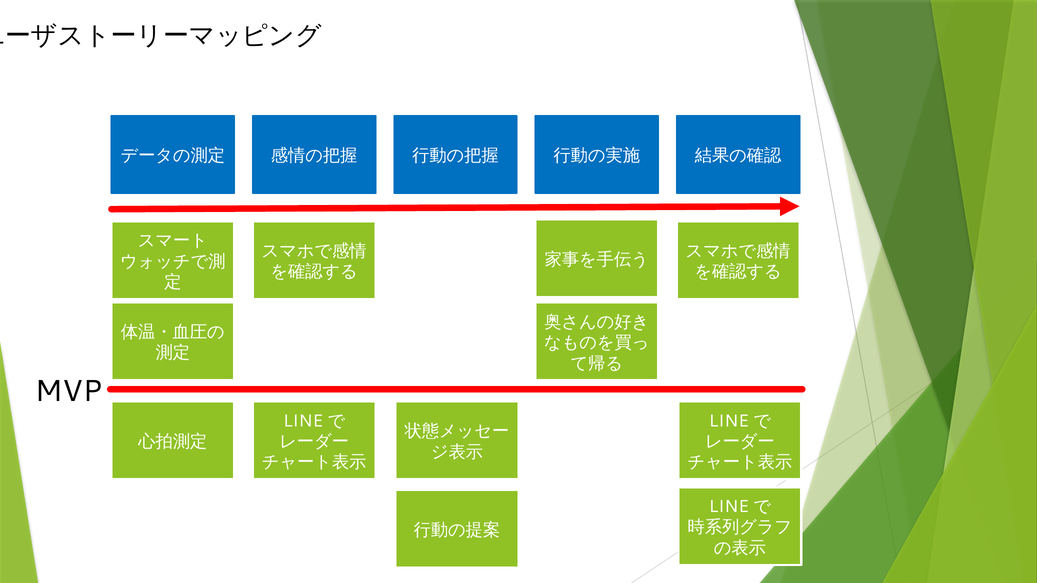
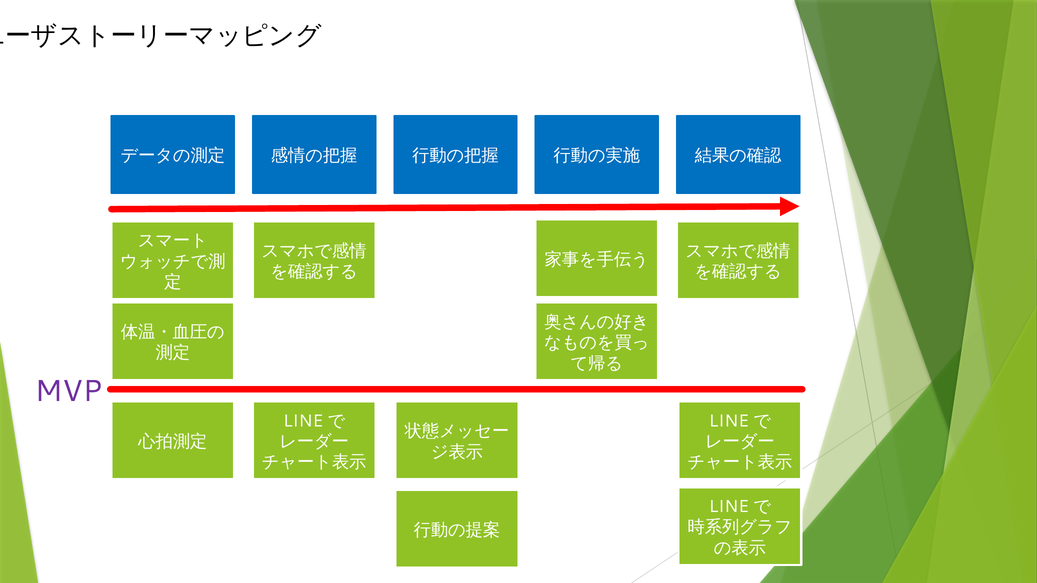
MVP colour: black -> purple (69, 391)
